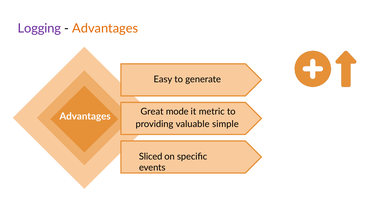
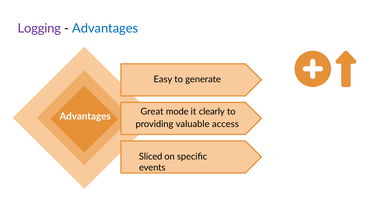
Advantages colour: orange -> blue (105, 28)
metric: metric -> clearly (212, 112)
simple: simple -> access (225, 124)
